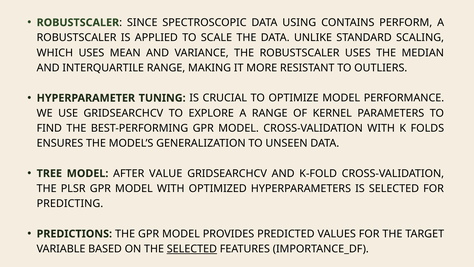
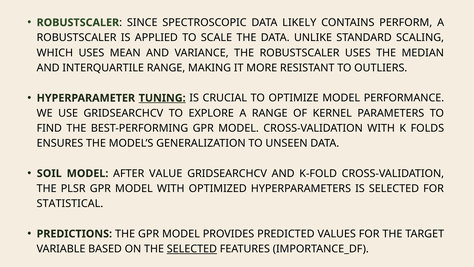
USING: USING -> LIKELY (299, 23)
TUNING underline: none -> present (162, 98)
TREE: TREE -> SOIL (49, 173)
PREDICTING: PREDICTING -> STATISTICAL (70, 203)
